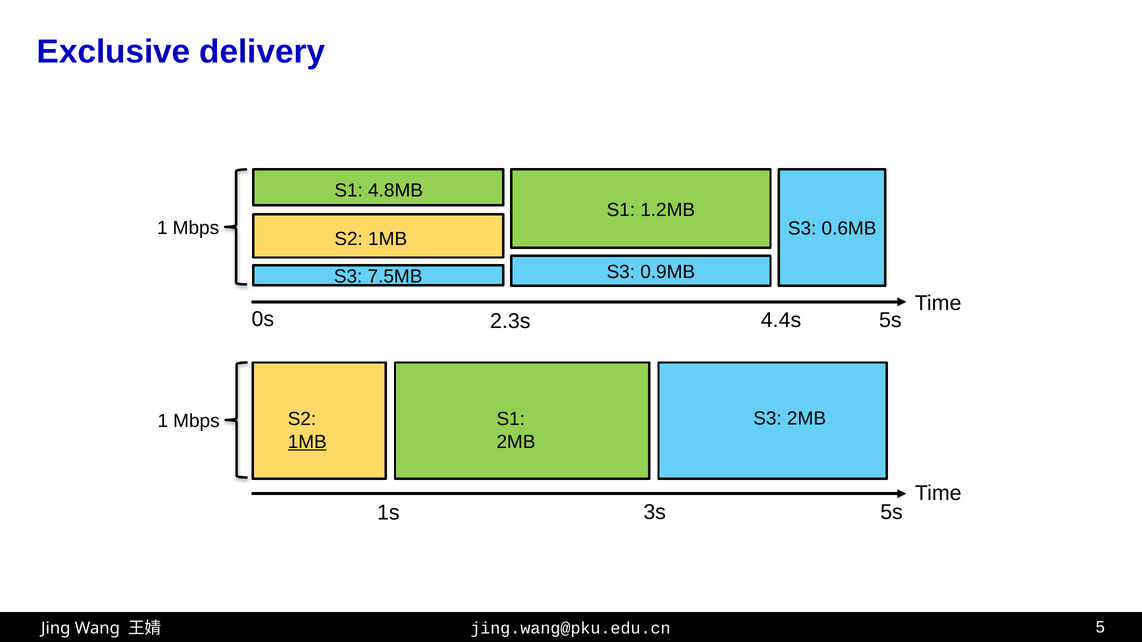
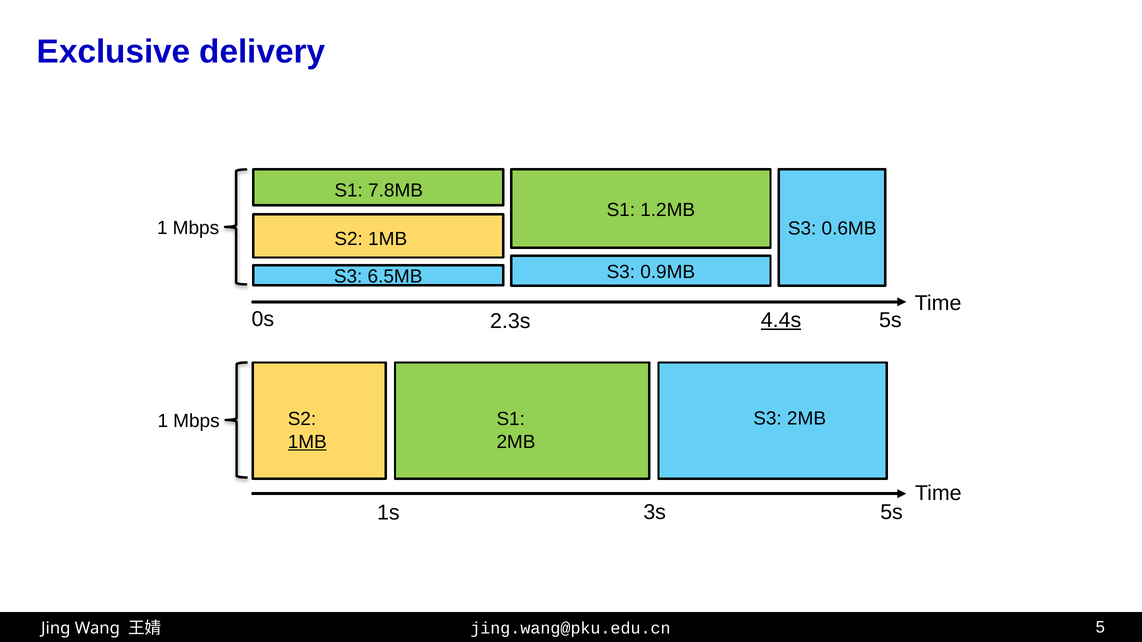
4.8MB: 4.8MB -> 7.8MB (396, 191)
7.5MB: 7.5MB -> 6.5MB (395, 277)
4.4s underline: none -> present (781, 320)
